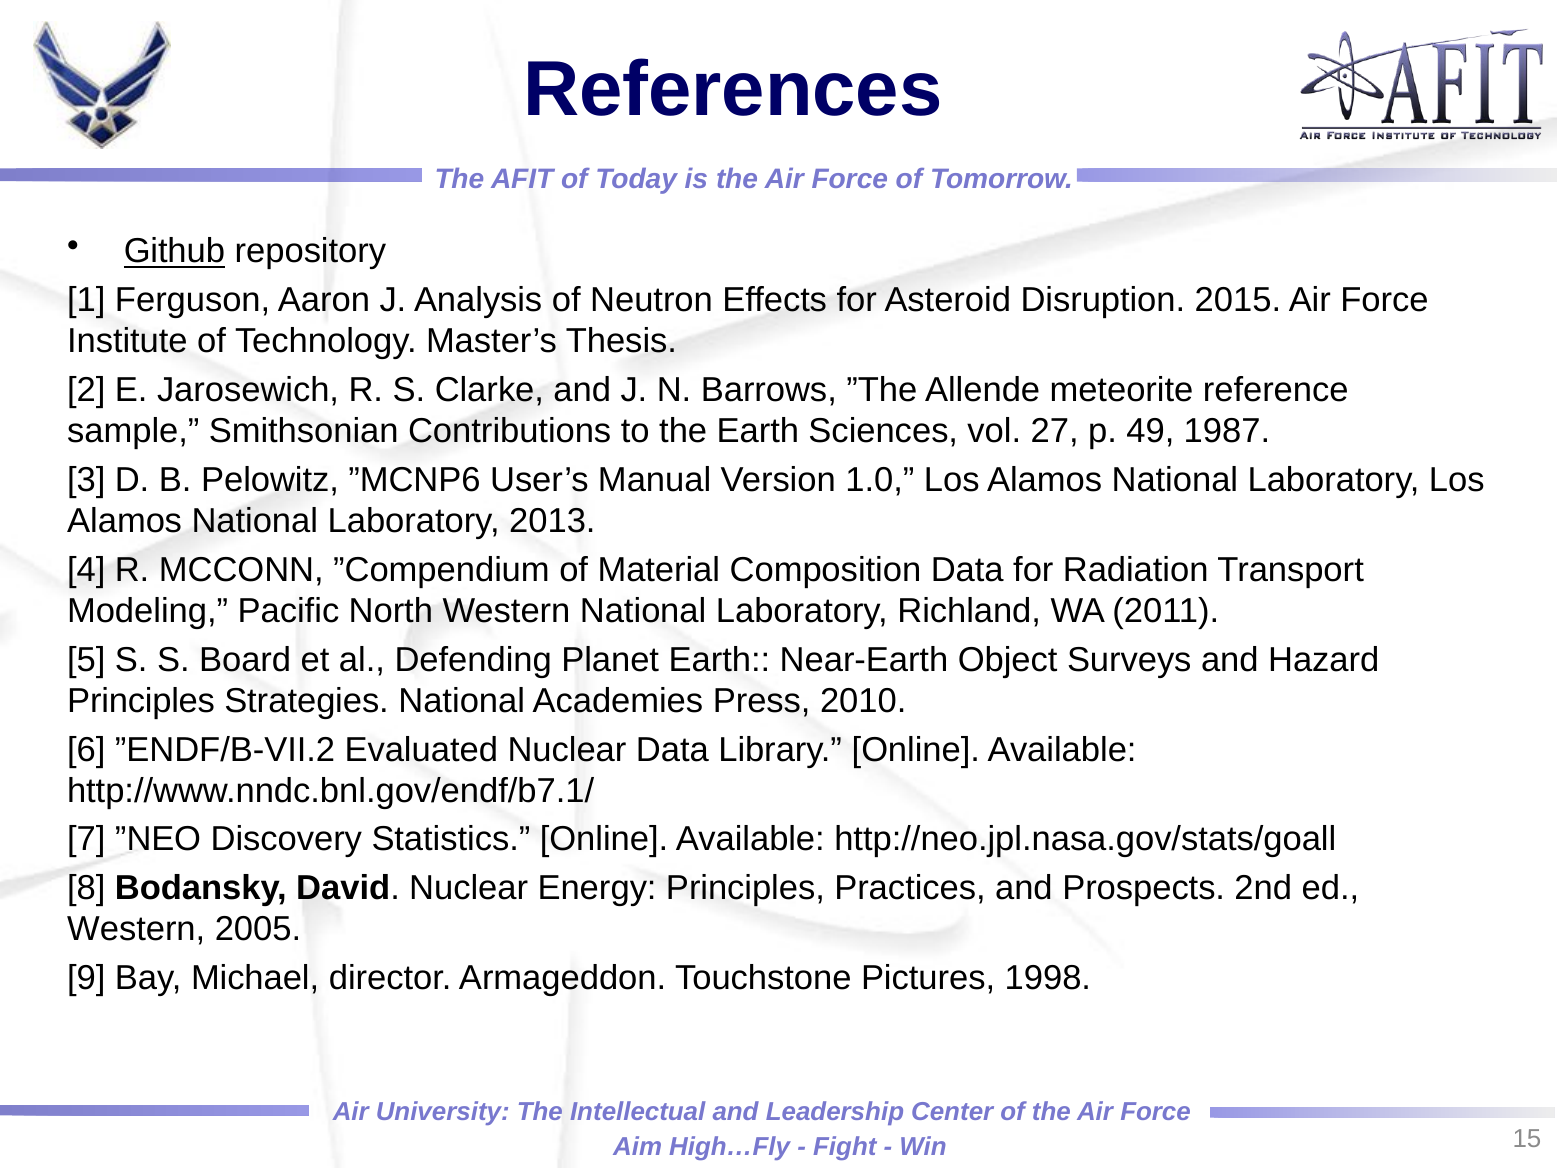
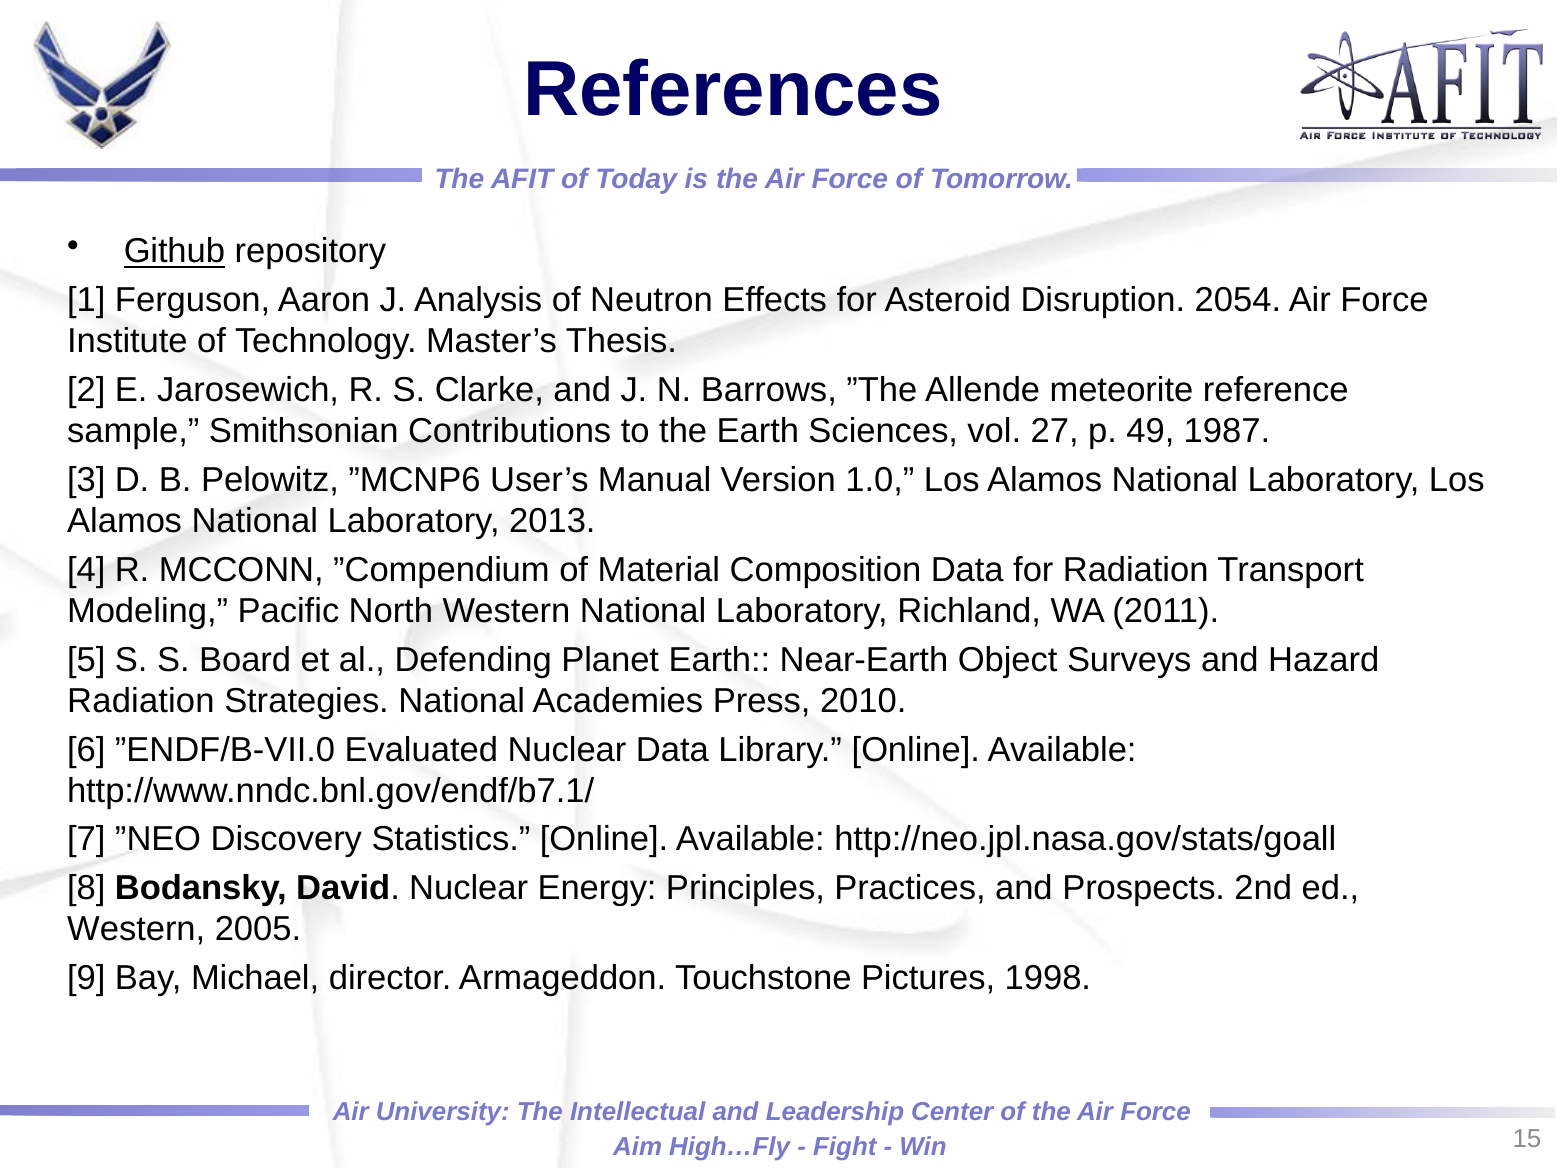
2015: 2015 -> 2054 (1238, 300)
Principles: Principles -> Radiation (141, 701)
”ENDF/B-VII.2: ”ENDF/B-VII.2 -> ”ENDF/B-VII.0 (225, 749)
